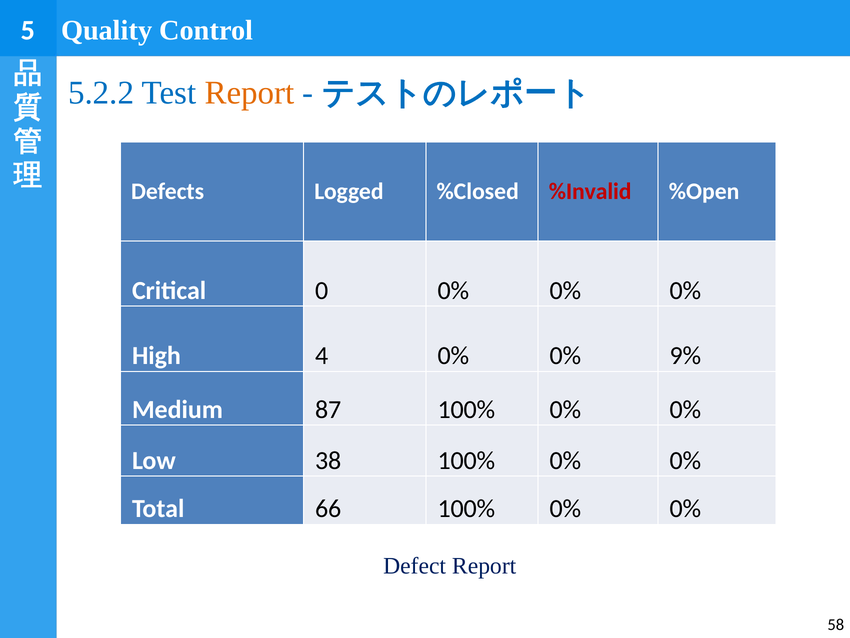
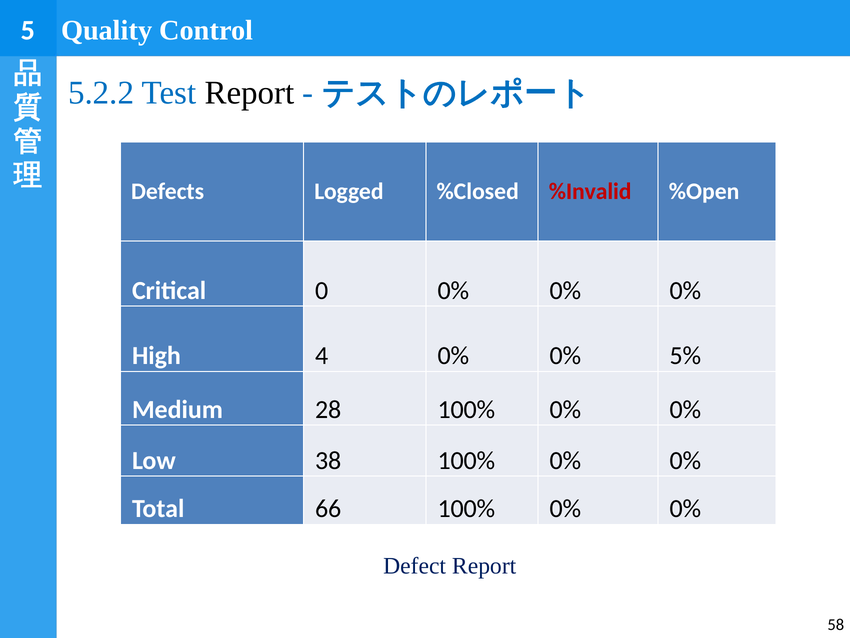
Report colour: orange -> black (249, 93)
9%: 9% -> 5% (686, 355)
87: 87 -> 28 (328, 409)
